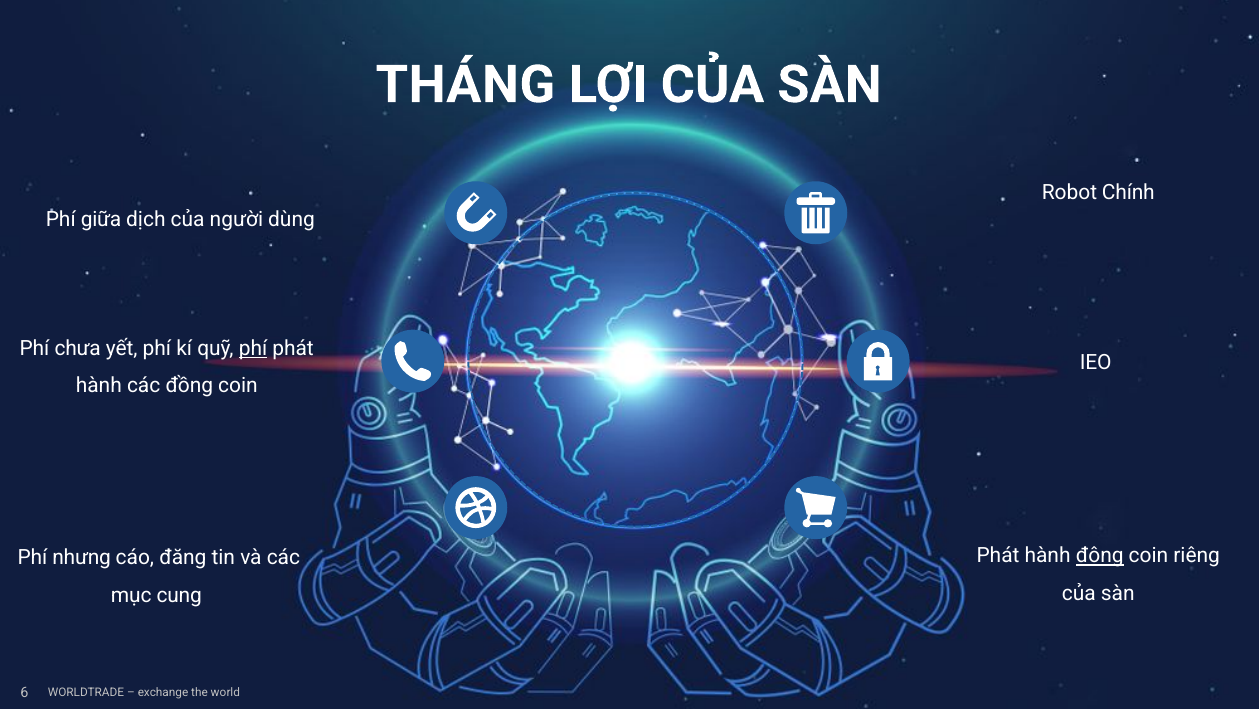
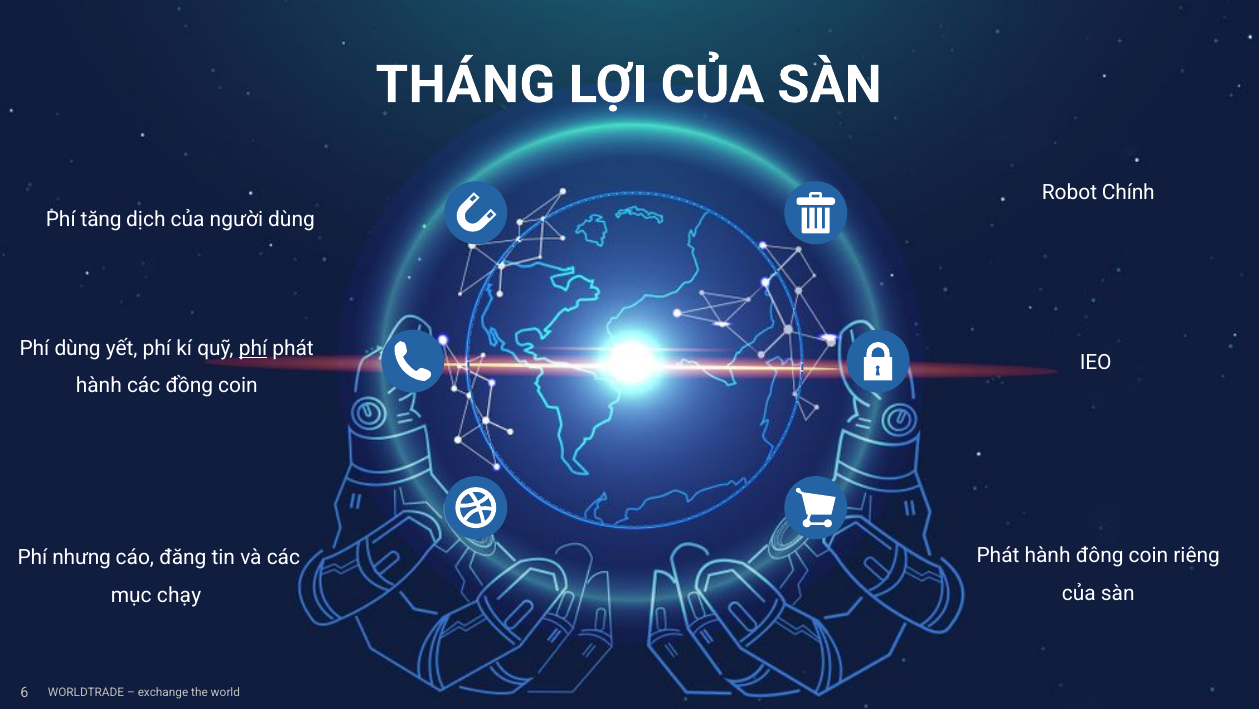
giữa: giữa -> tăng (101, 220)
Phí chưa: chưa -> dùng (78, 348)
đông underline: present -> none (1100, 556)
cung: cung -> chạy (179, 595)
